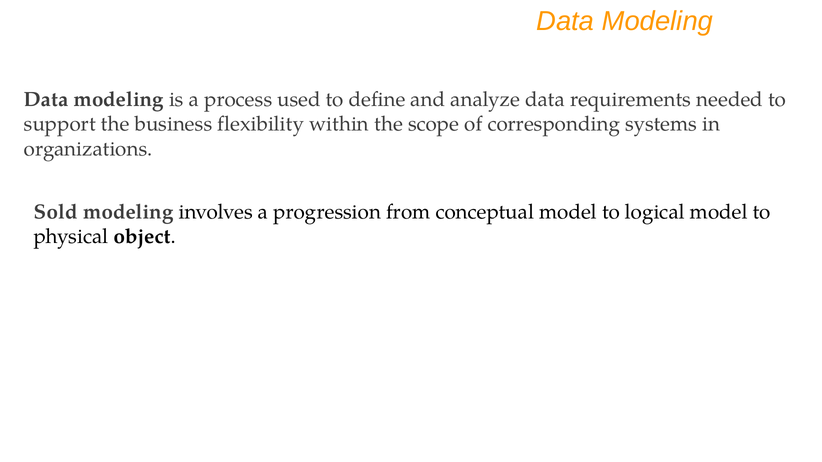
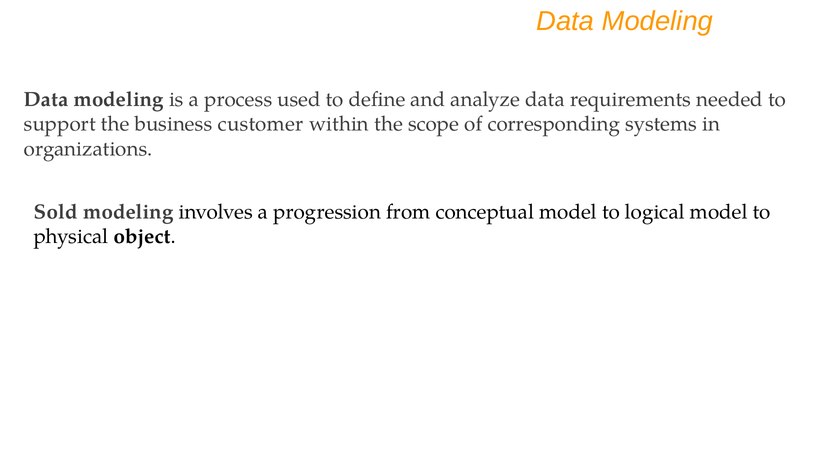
flexibility: flexibility -> customer (261, 124)
